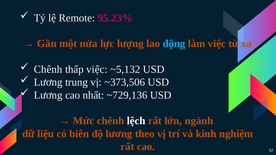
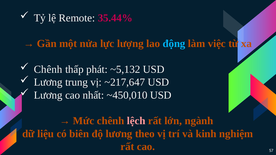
95.23%: 95.23% -> 35.44% (115, 18)
thấp việc: việc -> phát (97, 69)
~373,506: ~373,506 -> ~217,647 (125, 82)
~729,136: ~729,136 -> ~450,010 (127, 95)
lệch colour: white -> pink (136, 121)
